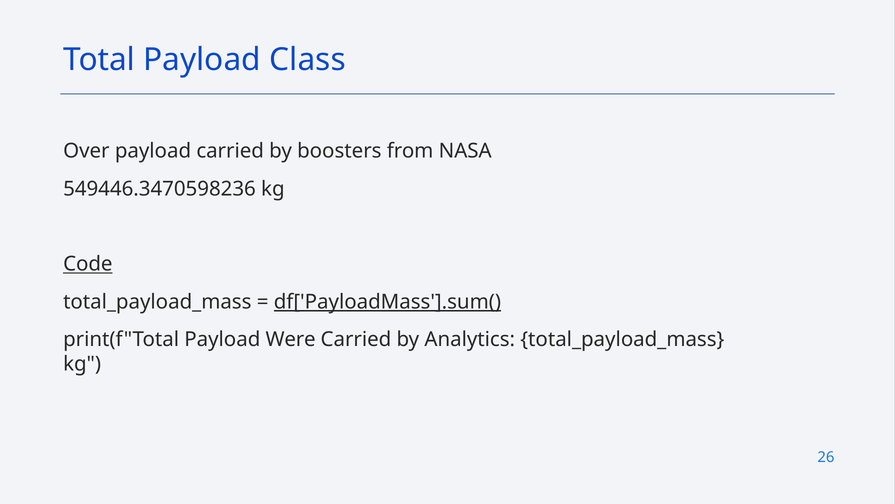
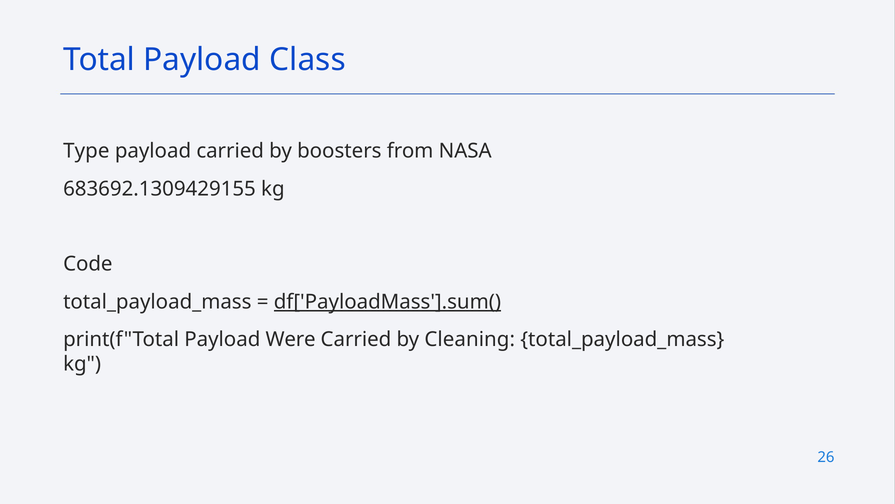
Over: Over -> Type (86, 151)
549446.3470598236: 549446.3470598236 -> 683692.1309429155 (159, 189)
Code underline: present -> none (88, 264)
Analytics: Analytics -> Cleaning (470, 339)
